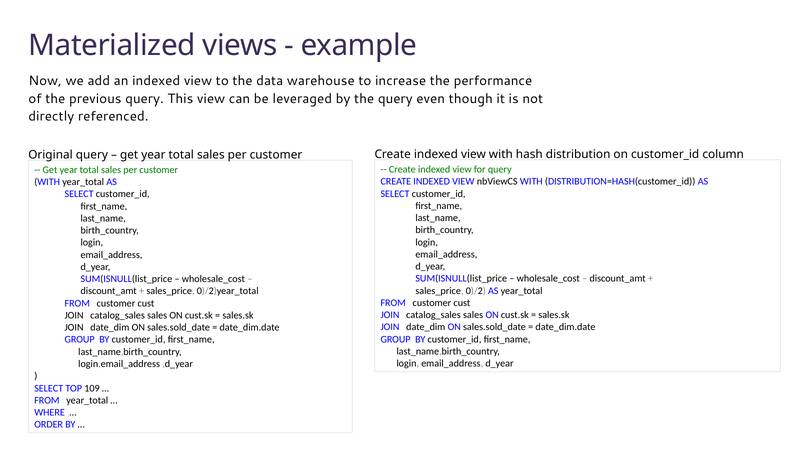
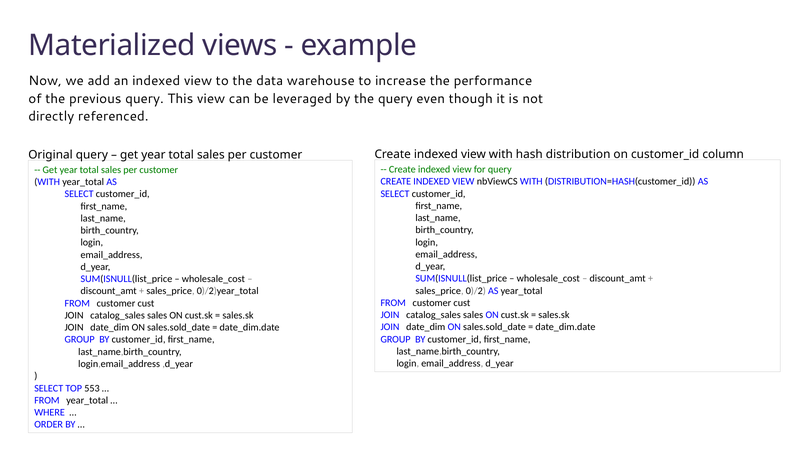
109: 109 -> 553 (92, 388)
